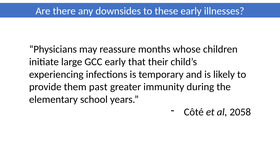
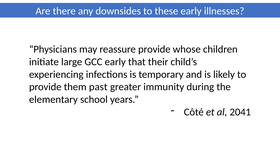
reassure months: months -> provide (154, 49)
2058: 2058 -> 2041 (240, 112)
